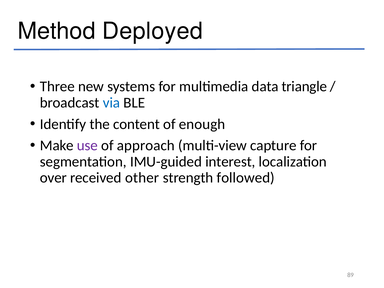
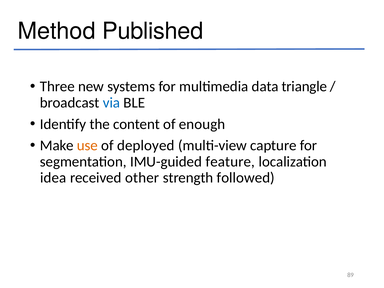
Deployed: Deployed -> Published (153, 31)
use colour: purple -> orange (87, 146)
approach: approach -> deployed (146, 146)
interest: interest -> feature (230, 162)
over: over -> idea (53, 178)
